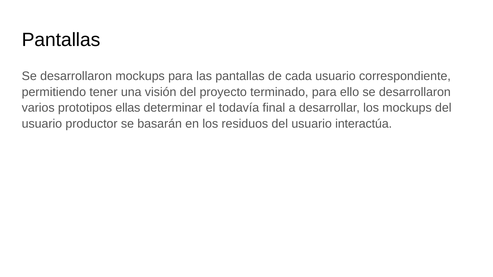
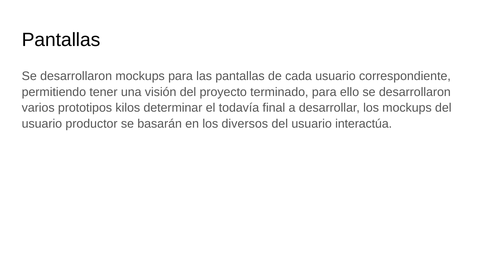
ellas: ellas -> kilos (128, 108)
residuos: residuos -> diversos (245, 124)
